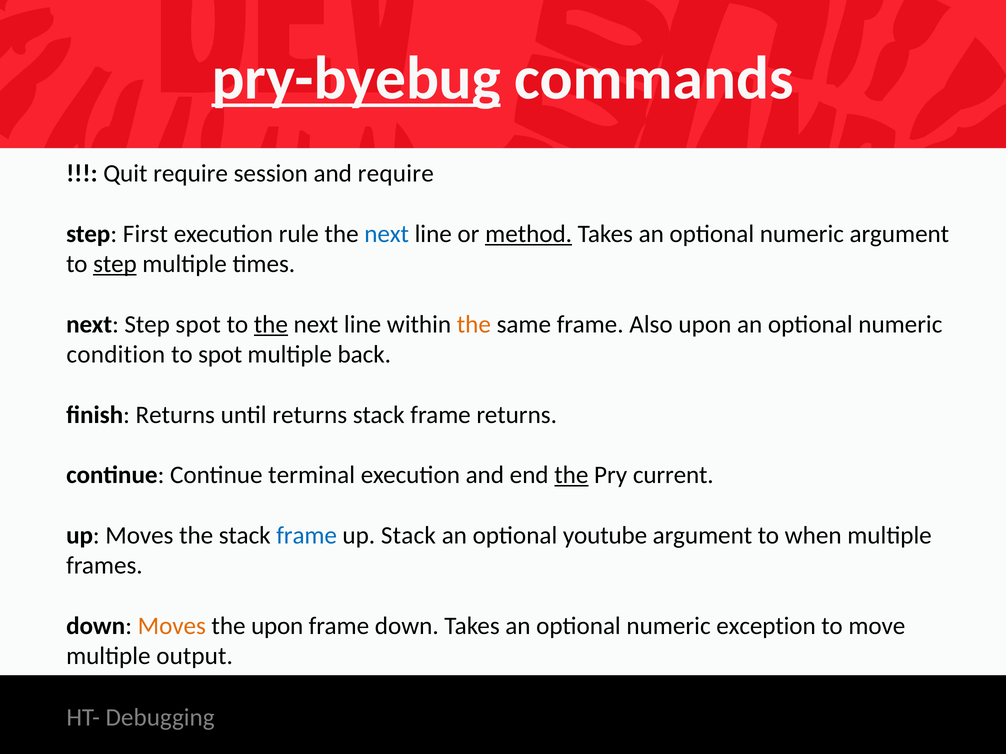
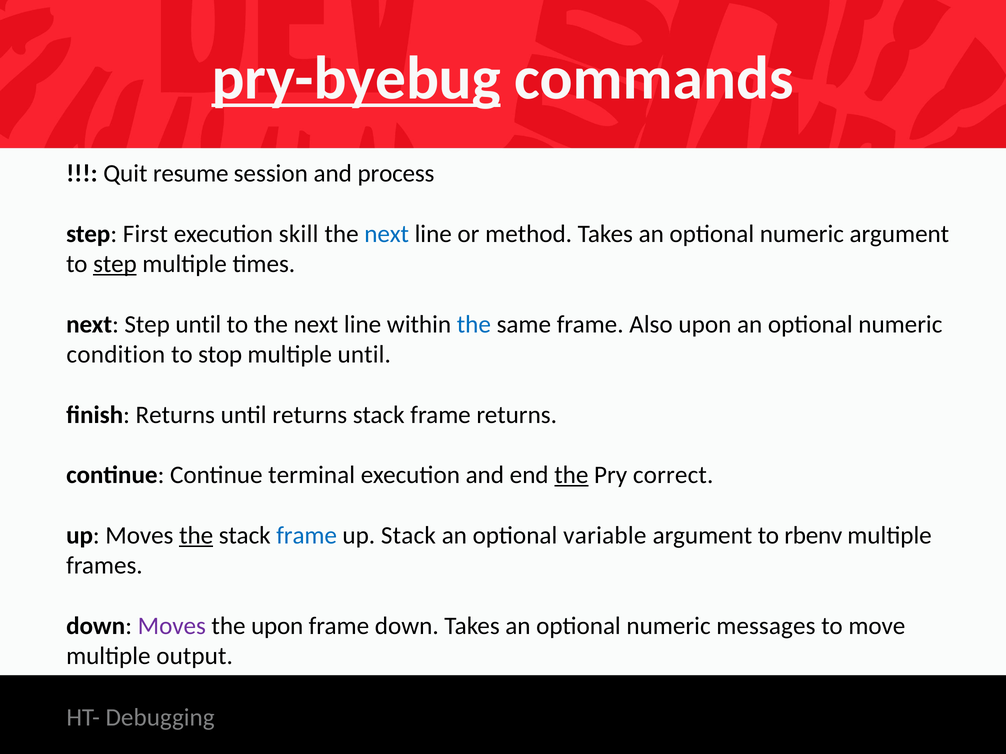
Quit require: require -> resume (191, 174)
and require: require -> process (396, 174)
rule: rule -> skill (299, 234)
method underline: present -> none (529, 234)
Step spot: spot -> until (198, 325)
the underline: present -> none (271, 325)
the colour: orange -> blue (474, 325)
to spot: spot -> stop (220, 355)
multiple back: back -> until (364, 355)
current: current -> correct (673, 475)
the underline: none -> present (196, 536)
youtube: youtube -> variable (605, 536)
when: when -> rbenv (813, 536)
Moves colour: orange -> purple (172, 626)
exception: exception -> messages (766, 626)
